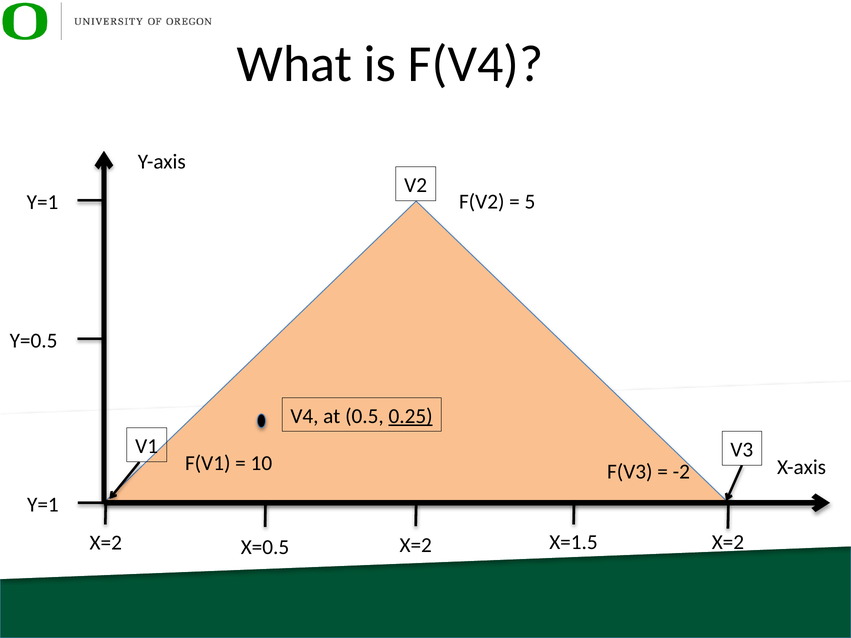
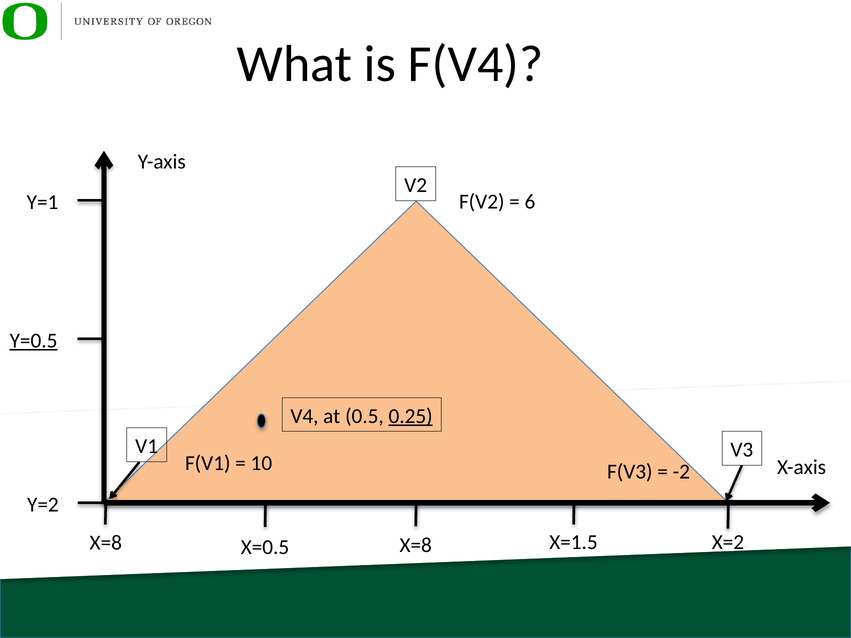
5: 5 -> 6 (530, 202)
Y=0.5 underline: none -> present (34, 341)
Y=1: Y=1 -> Y=2 (43, 505)
X=2: X=2 -> X=8 (106, 543)
X=0.5 X=2: X=2 -> X=8 (416, 546)
